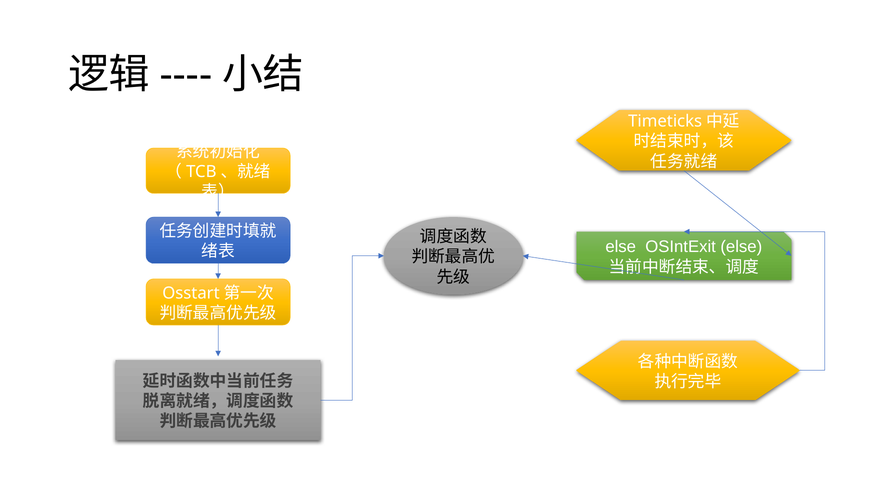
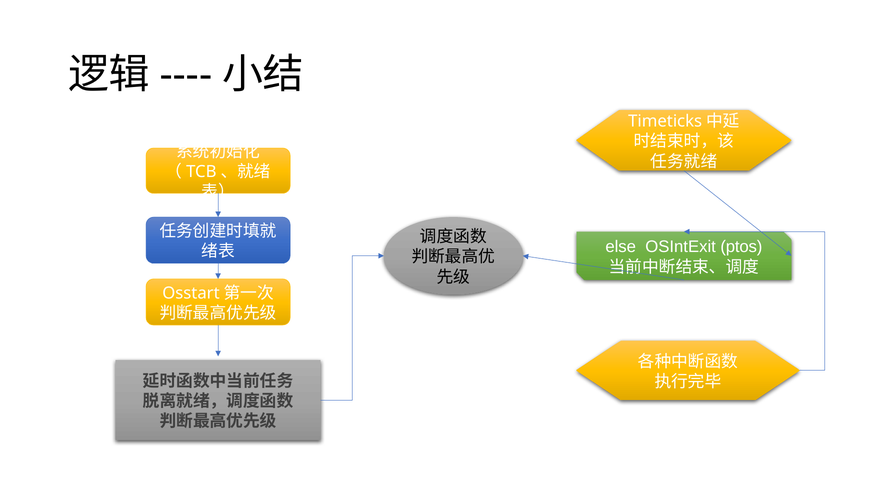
OSIntExit else: else -> ptos (741, 247)
